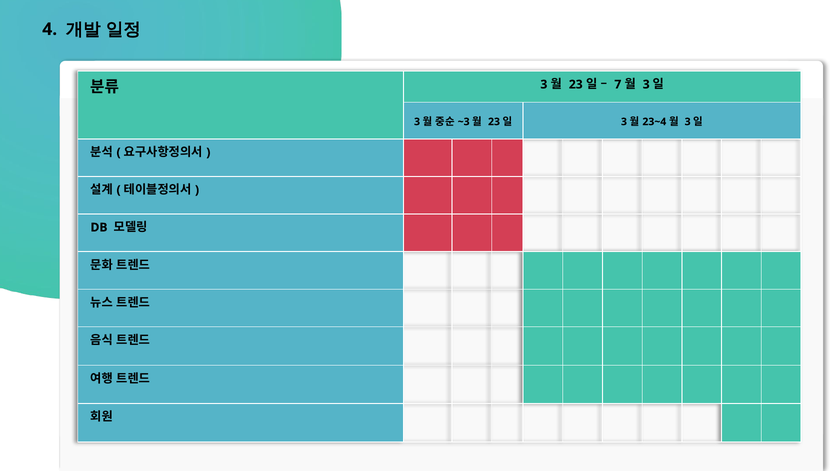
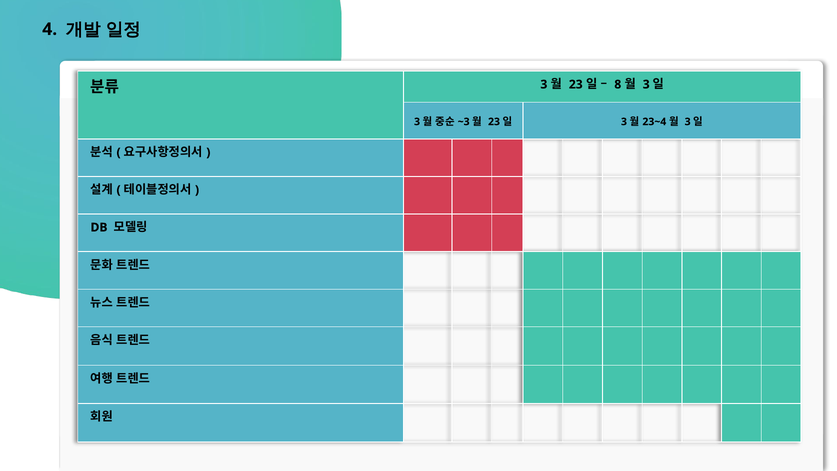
7: 7 -> 8 (618, 84)
